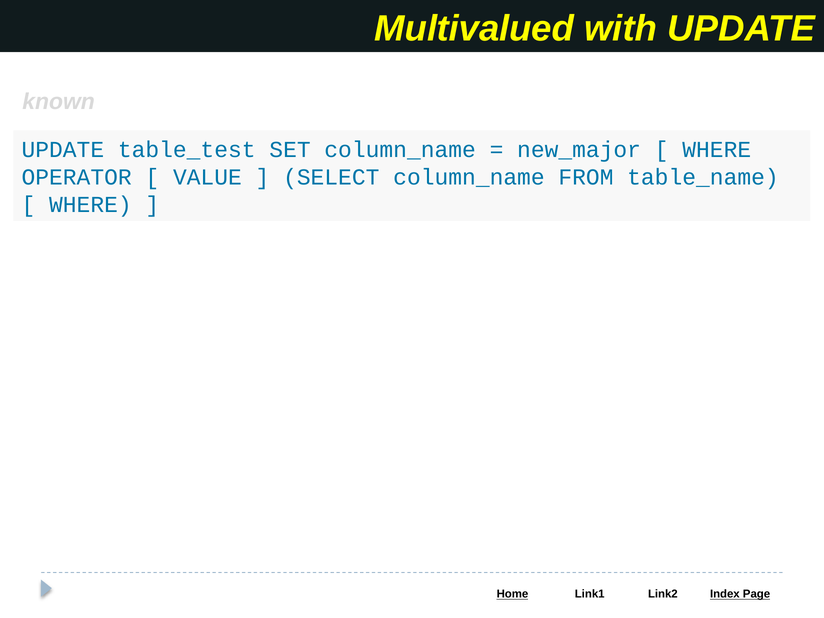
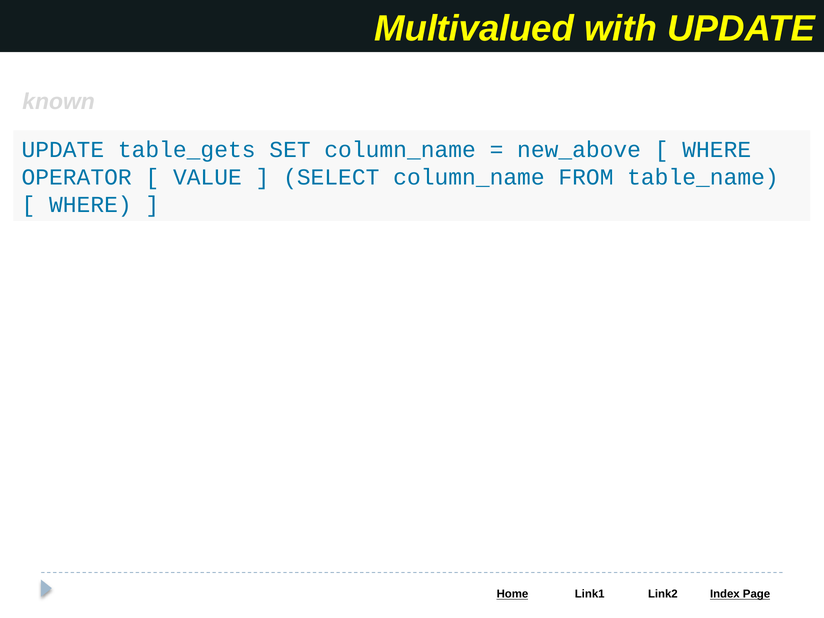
table_test: table_test -> table_gets (187, 150)
new_major: new_major -> new_above (579, 150)
